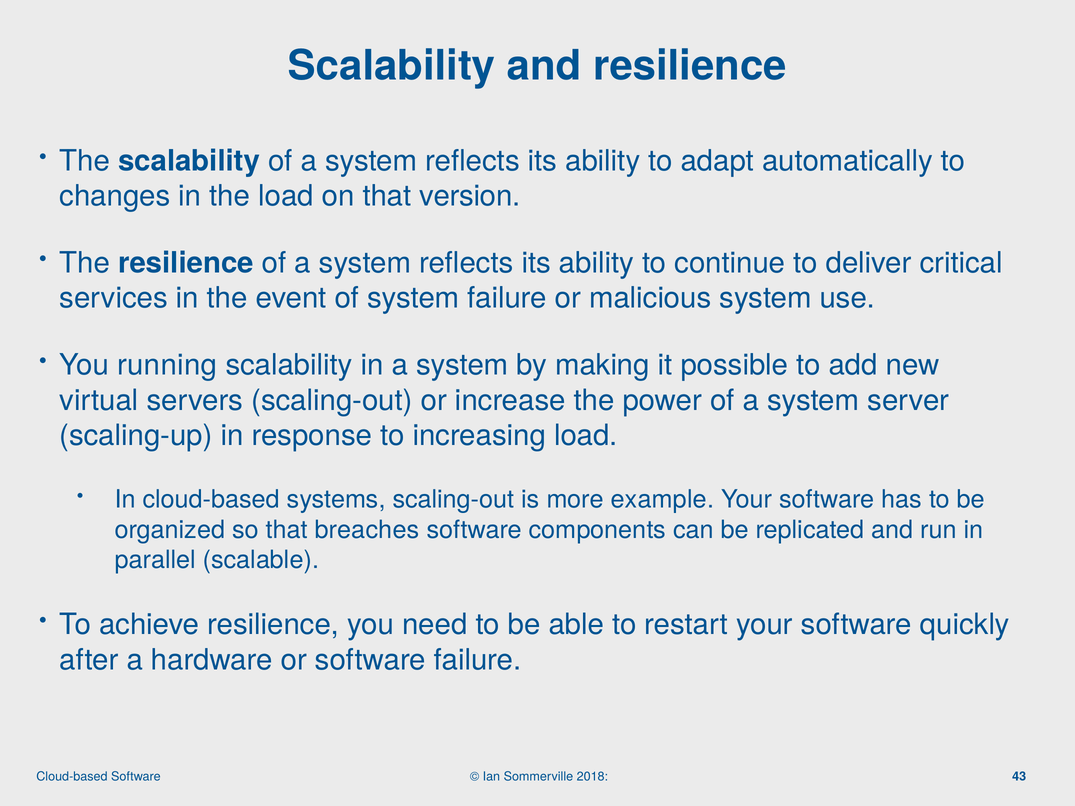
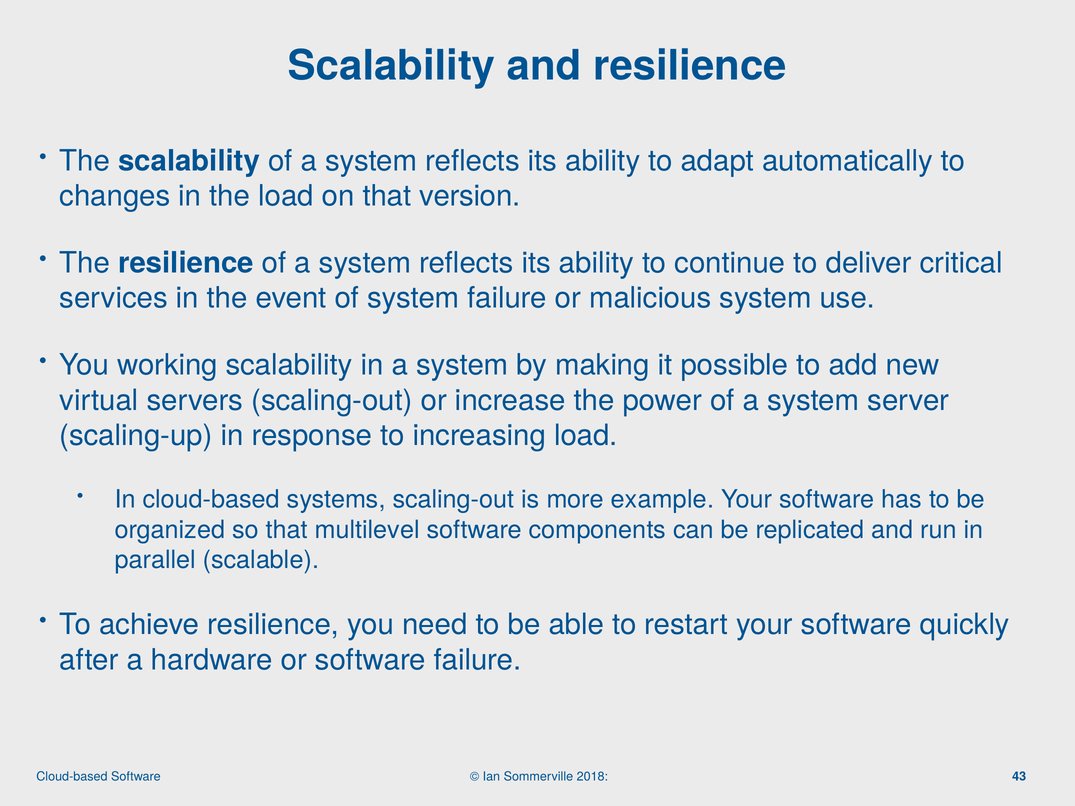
running: running -> working (167, 365)
breaches: breaches -> multilevel (367, 530)
